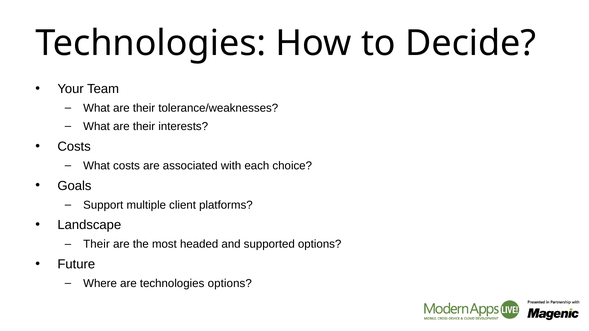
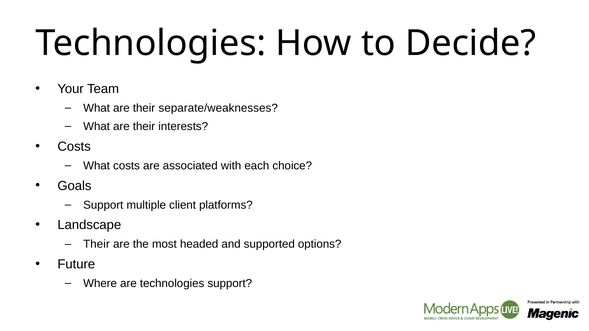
tolerance/weaknesses: tolerance/weaknesses -> separate/weaknesses (218, 108)
technologies options: options -> support (230, 284)
